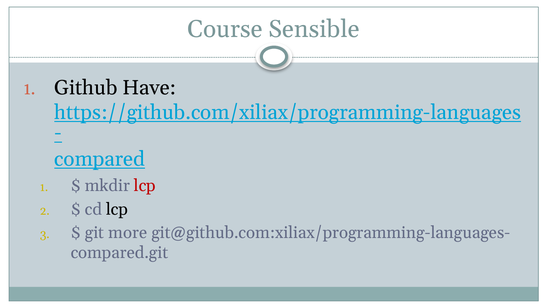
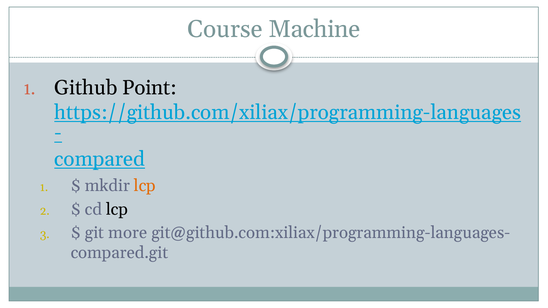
Sensible: Sensible -> Machine (314, 29)
Have: Have -> Point (149, 88)
lcp colour: red -> orange (145, 186)
